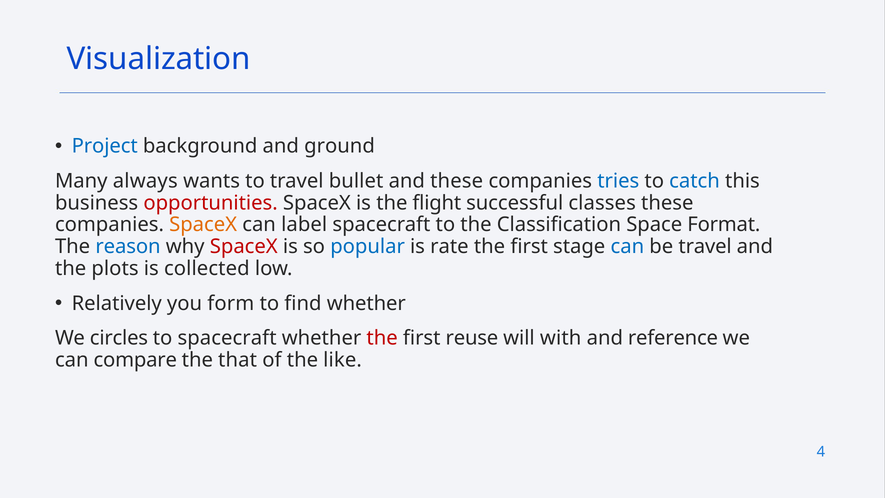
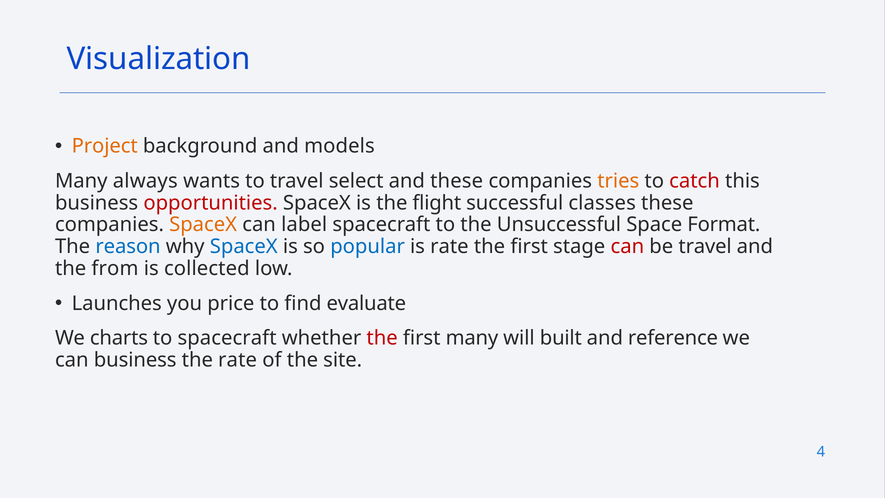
Project colour: blue -> orange (105, 146)
ground: ground -> models (339, 146)
bullet: bullet -> select (356, 181)
tries colour: blue -> orange (618, 181)
catch colour: blue -> red (695, 181)
Classification: Classification -> Unsuccessful (559, 225)
SpaceX colour: red -> blue (244, 247)
can colour: blue -> red (627, 247)
plots: plots -> from (115, 268)
Relatively: Relatively -> Launches (117, 303)
form: form -> price (231, 303)
find whether: whether -> evaluate (366, 303)
circles: circles -> charts (119, 338)
first reuse: reuse -> many (472, 338)
with: with -> built (561, 338)
can compare: compare -> business (135, 360)
the that: that -> rate (238, 360)
like: like -> site (343, 360)
